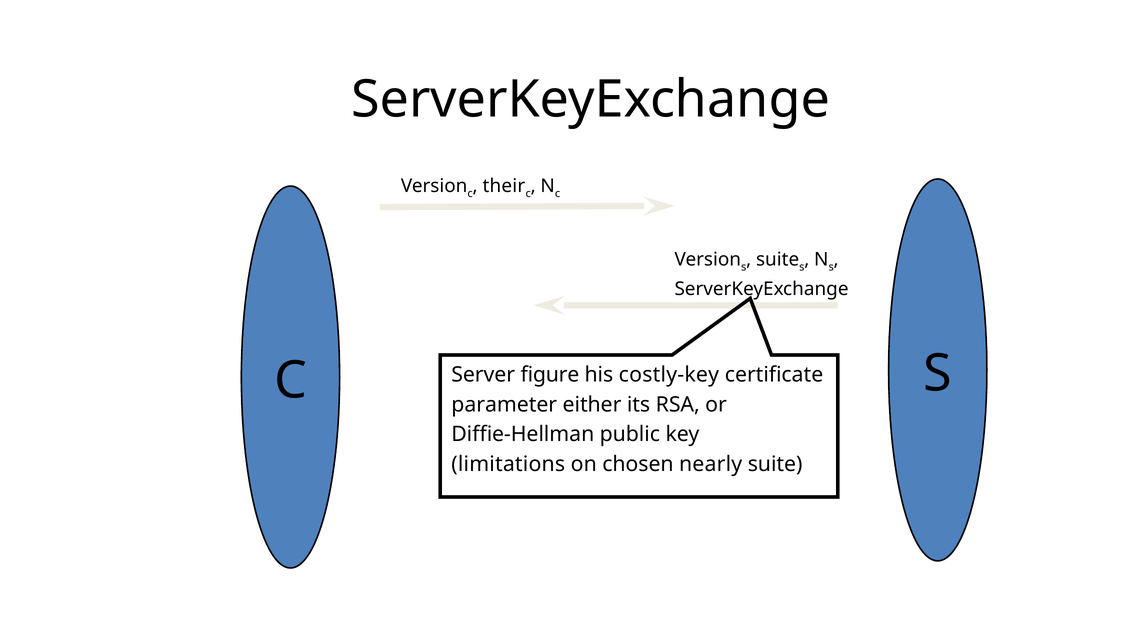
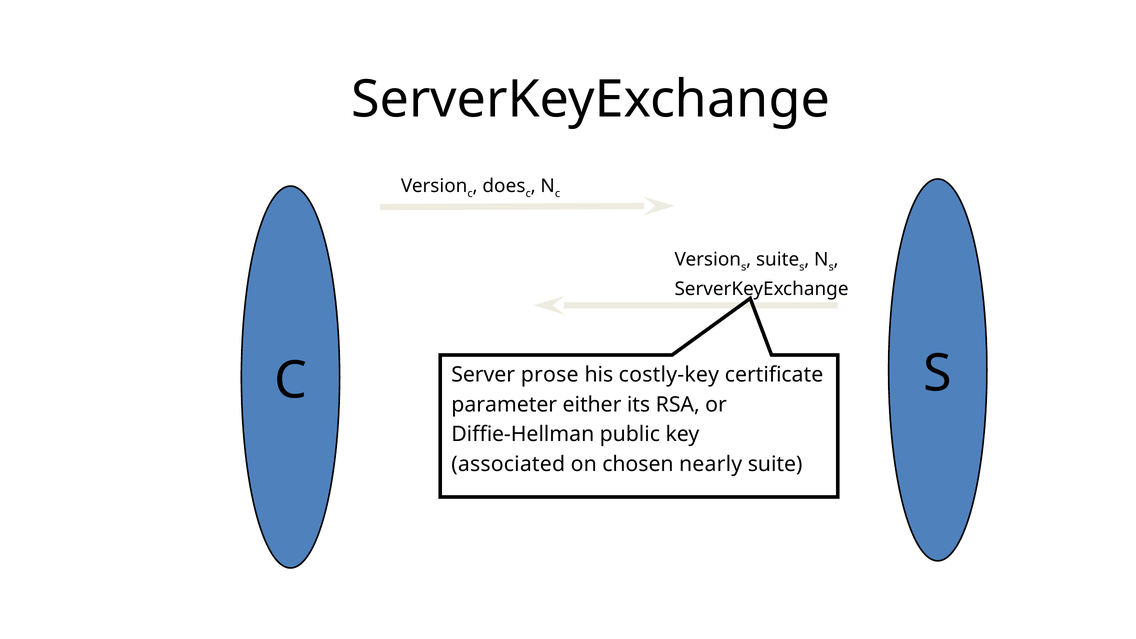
their: their -> does (504, 186)
figure: figure -> prose (550, 375)
limitations: limitations -> associated (508, 464)
